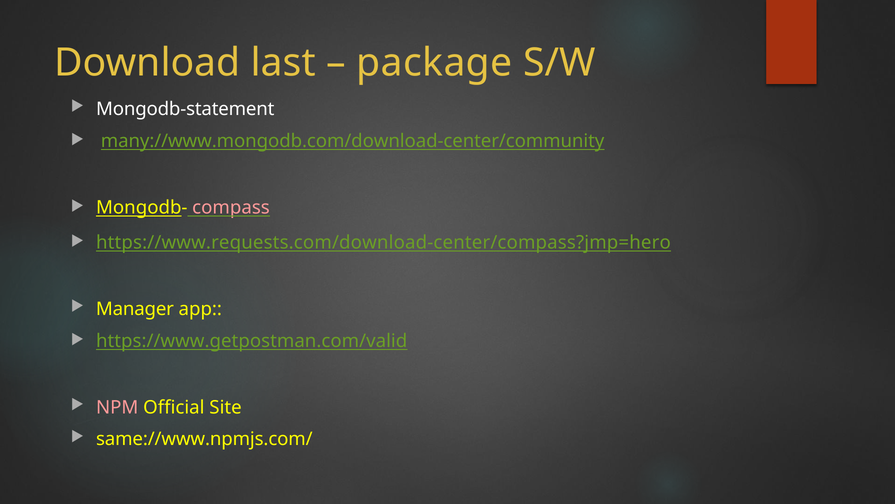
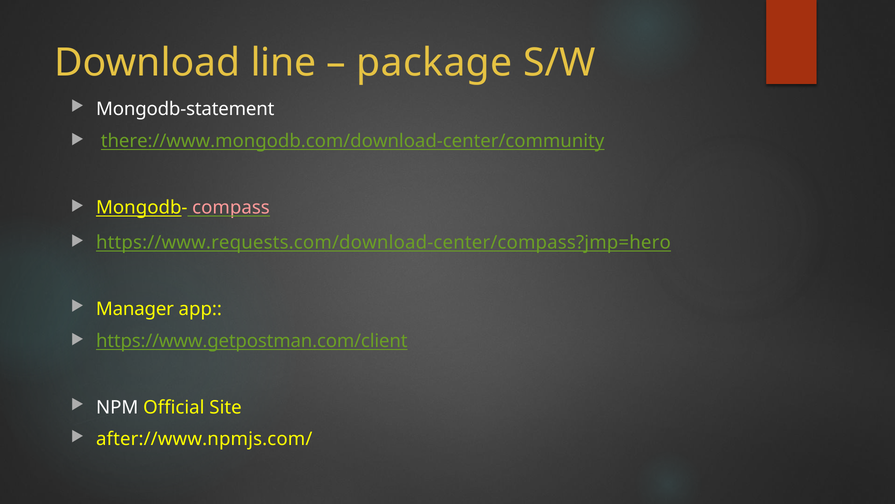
last: last -> line (283, 63)
many://www.mongodb.com/download-center/community: many://www.mongodb.com/download-center/community -> there://www.mongodb.com/download-center/community (353, 141)
https://www.getpostman.com/valid: https://www.getpostman.com/valid -> https://www.getpostman.com/client (252, 341)
NPM colour: pink -> white (117, 407)
same://www.npmjs.com/: same://www.npmjs.com/ -> after://www.npmjs.com/ (204, 439)
